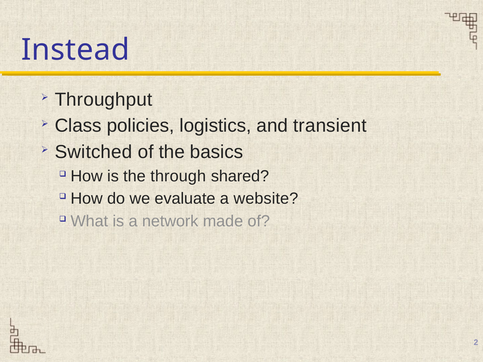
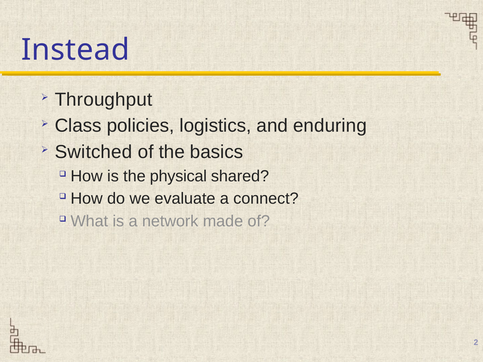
transient: transient -> enduring (330, 126)
through: through -> physical (178, 176)
website: website -> connect (266, 199)
